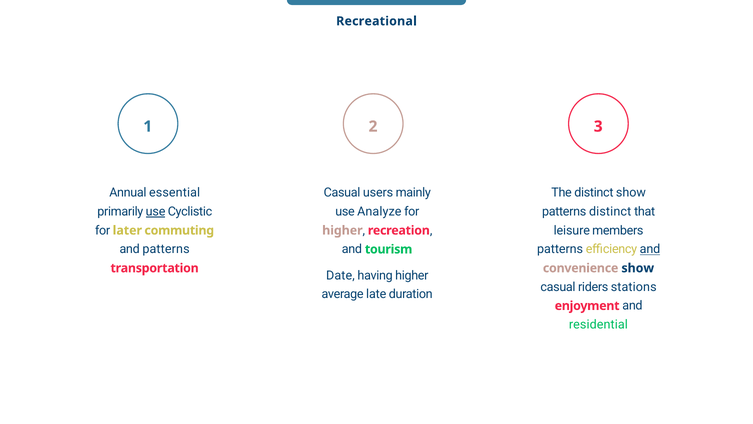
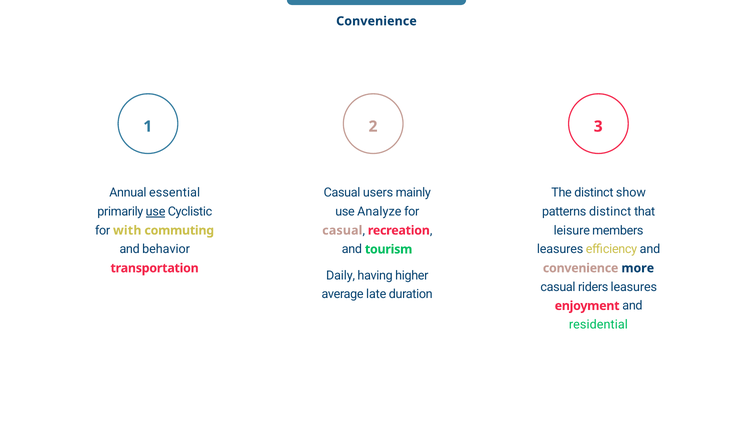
Recreational: Recreational -> Convenience (376, 21)
later: later -> with (127, 230)
higher: higher -> casual (342, 230)
and patterns: patterns -> behavior (166, 249)
patterns: patterns -> leasures (560, 249)
and underline: present -> none (650, 249)
convenience show: show -> more (638, 268)
Date: Date -> Daily (341, 275)
riders stations: stations -> leasures (634, 287)
